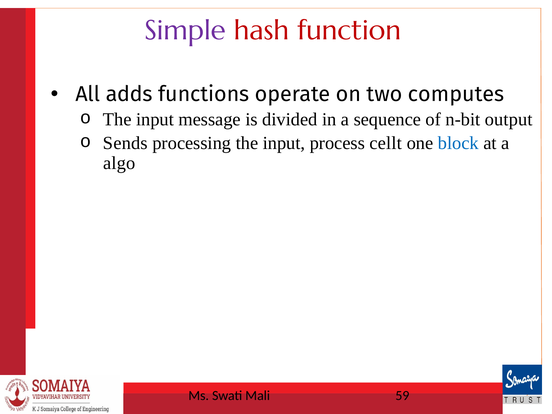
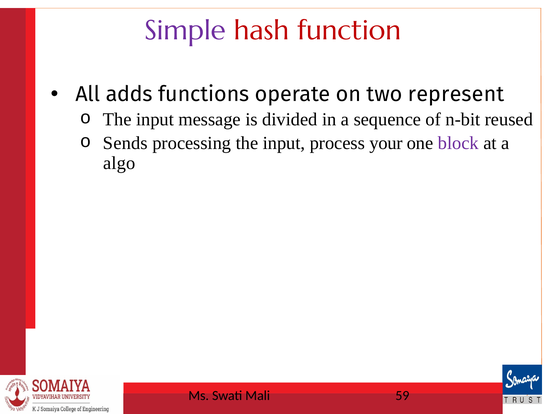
computes: computes -> represent (456, 94)
output: output -> reused (509, 120)
cellt: cellt -> your (386, 143)
block colour: blue -> purple (458, 143)
